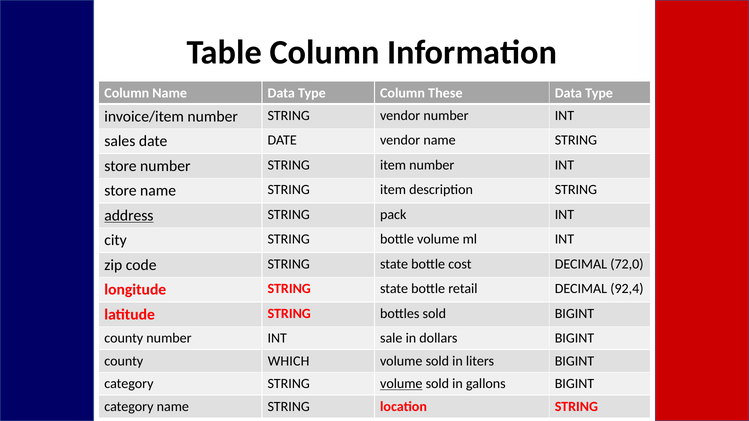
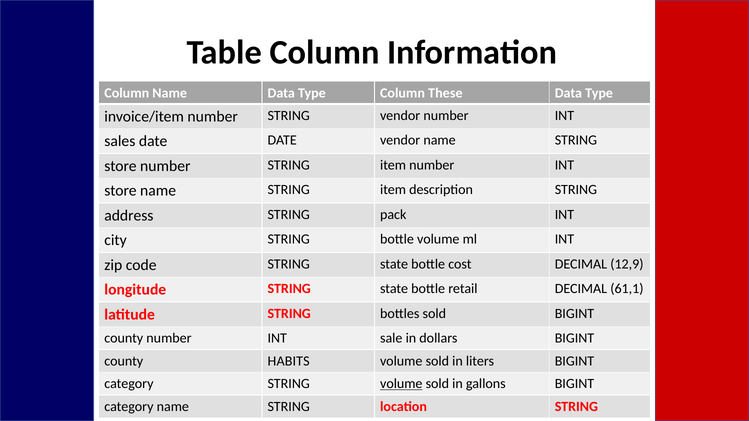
address underline: present -> none (129, 216)
72,0: 72,0 -> 12,9 (627, 264)
92,4: 92,4 -> 61,1 (627, 289)
WHICH: WHICH -> HABITS (289, 361)
